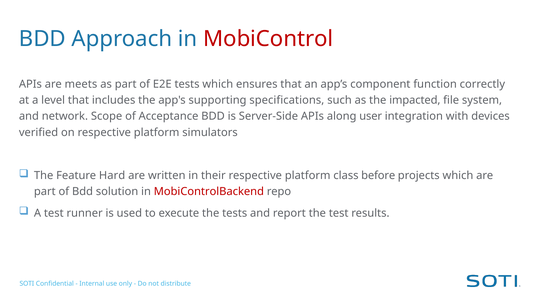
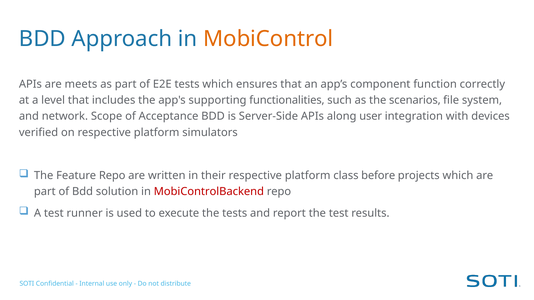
MobiControl colour: red -> orange (268, 39)
specifications: specifications -> functionalities (287, 100)
impacted: impacted -> scenarios (415, 100)
Feature Hard: Hard -> Repo (112, 176)
